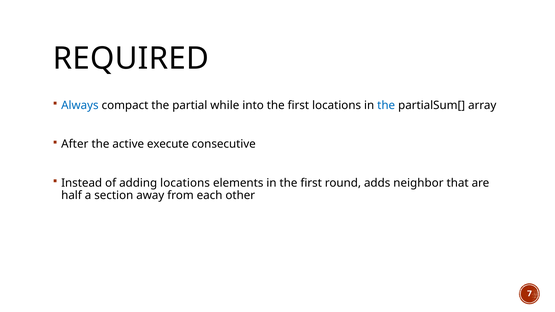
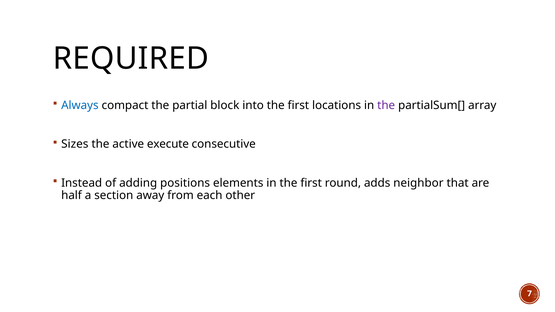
while: while -> block (225, 105)
the colour: blue -> purple (386, 105)
After: After -> Sizes (75, 144)
adding locations: locations -> positions (185, 183)
